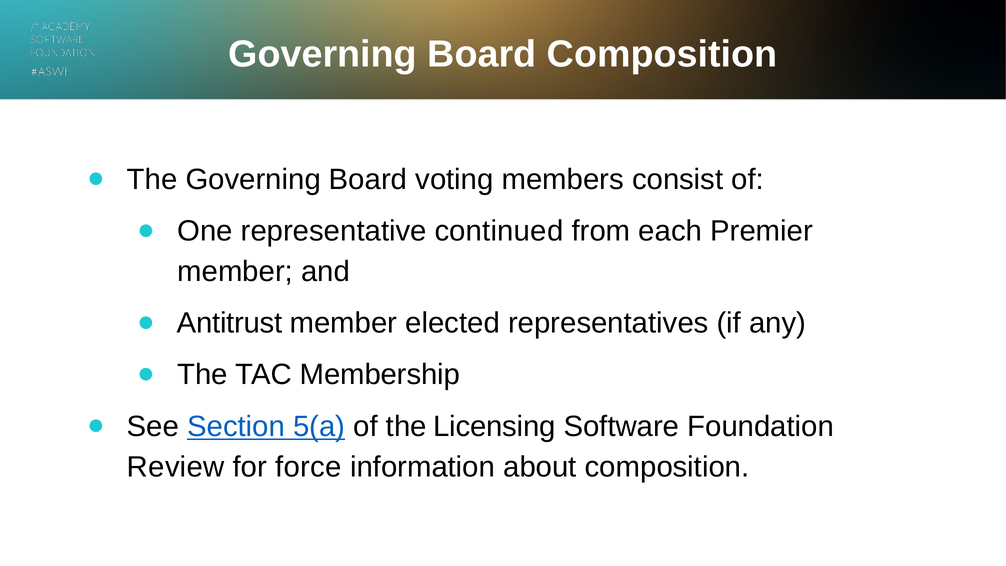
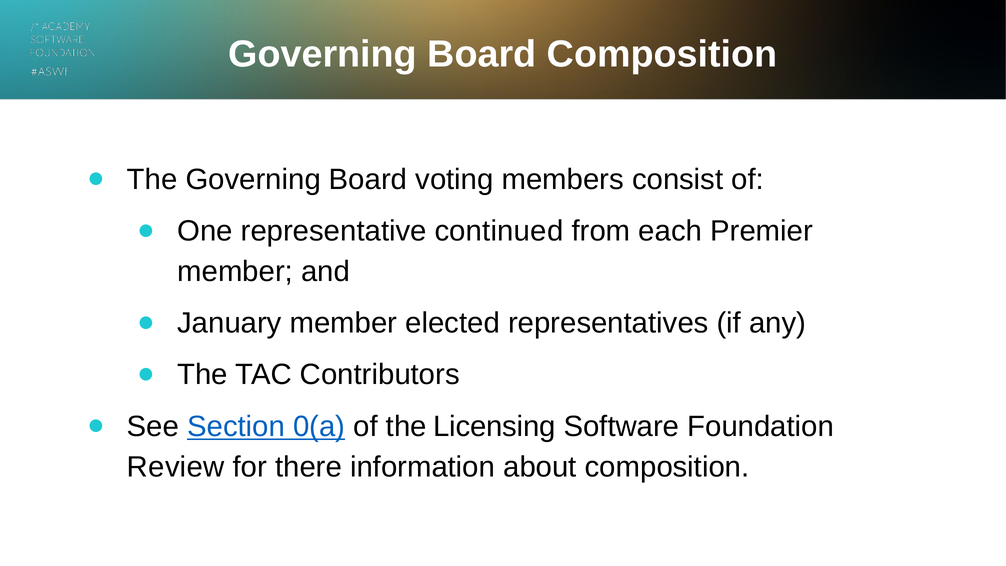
Antitrust: Antitrust -> January (229, 323)
Membership: Membership -> Contributors (380, 375)
5(a: 5(a -> 0(a (319, 426)
force: force -> there (309, 467)
